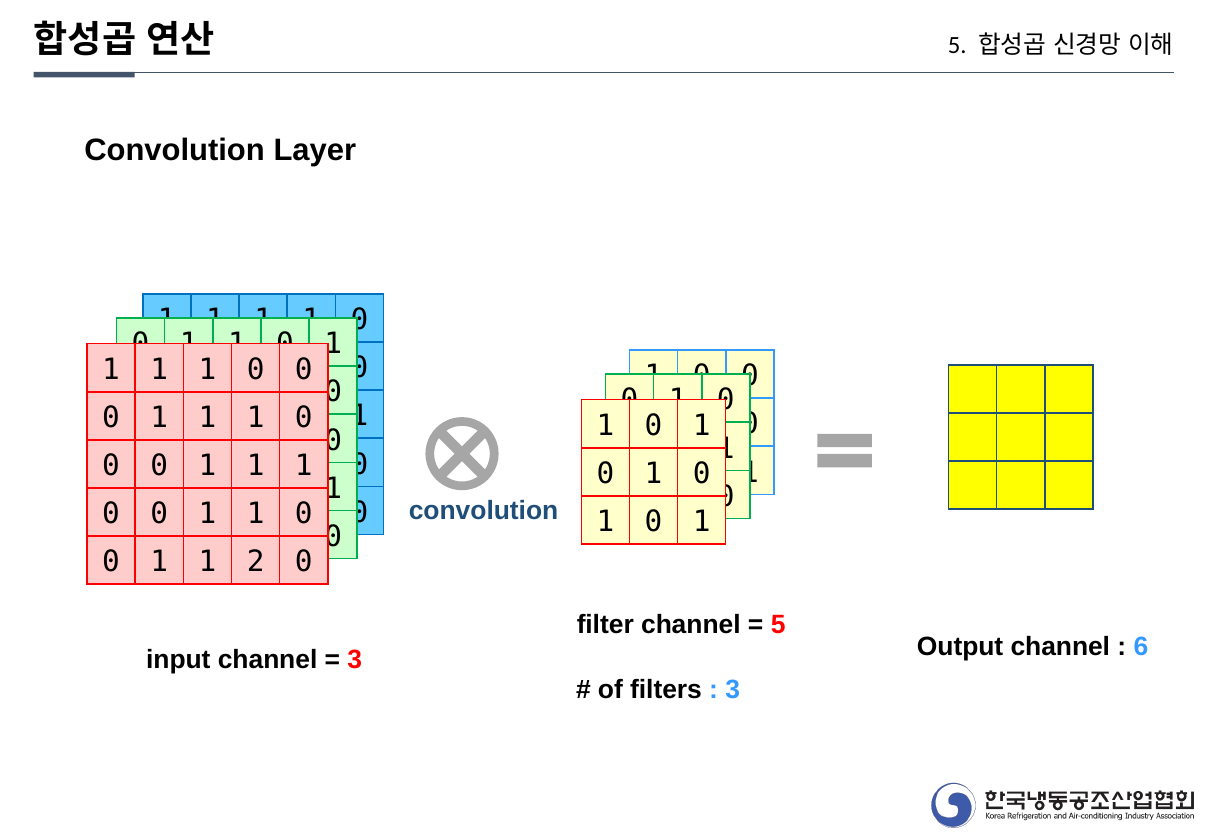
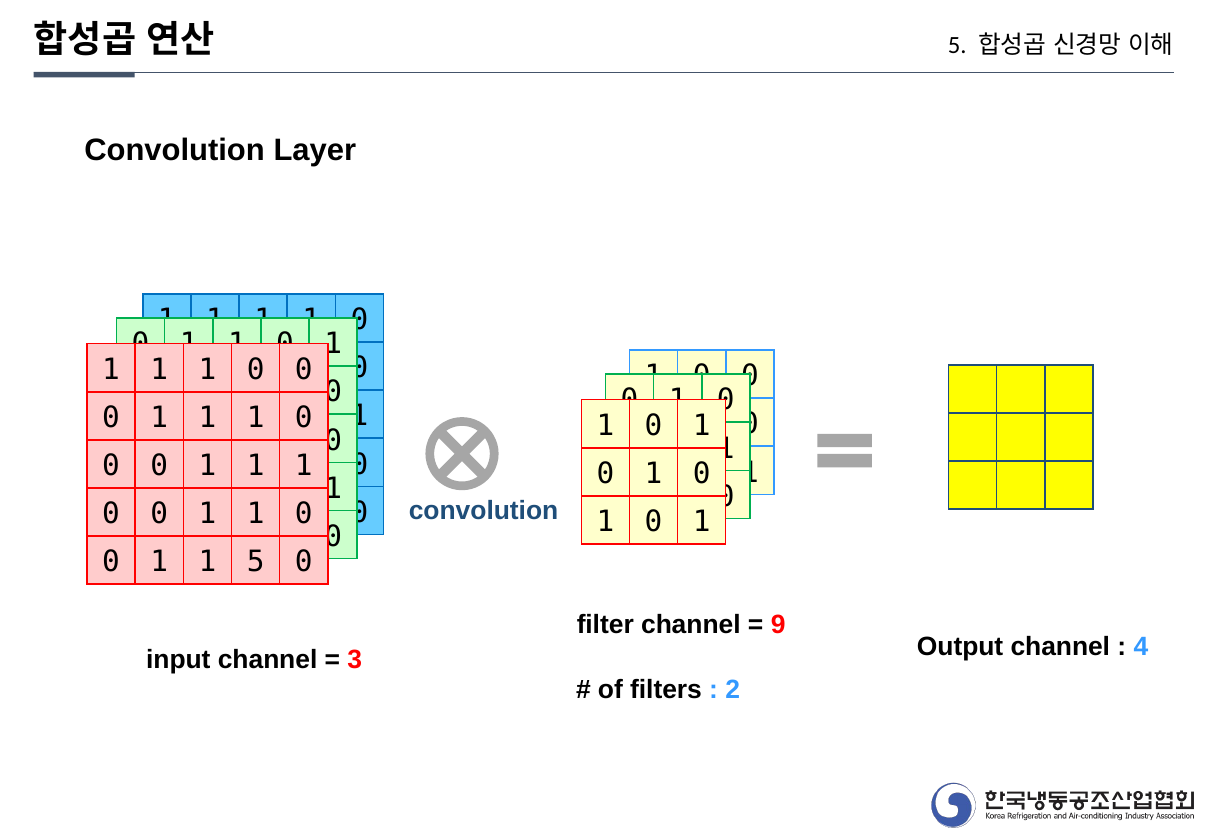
1 2: 2 -> 5 (256, 563)
5: 5 -> 9 (778, 625)
6: 6 -> 4 (1141, 647)
3: 3 -> 2 (733, 691)
